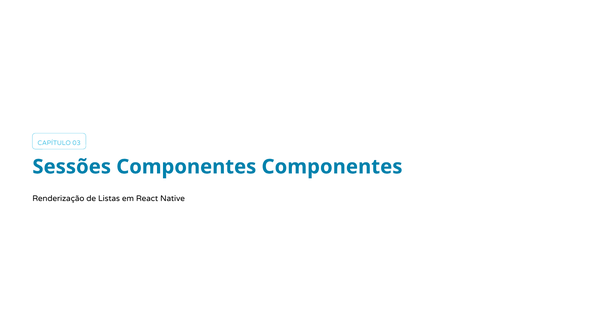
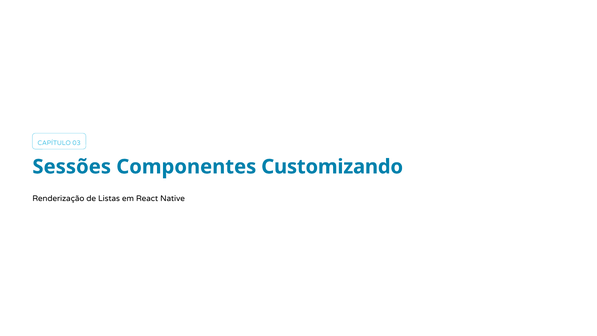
Componentes Componentes: Componentes -> Customizando (332, 167)
